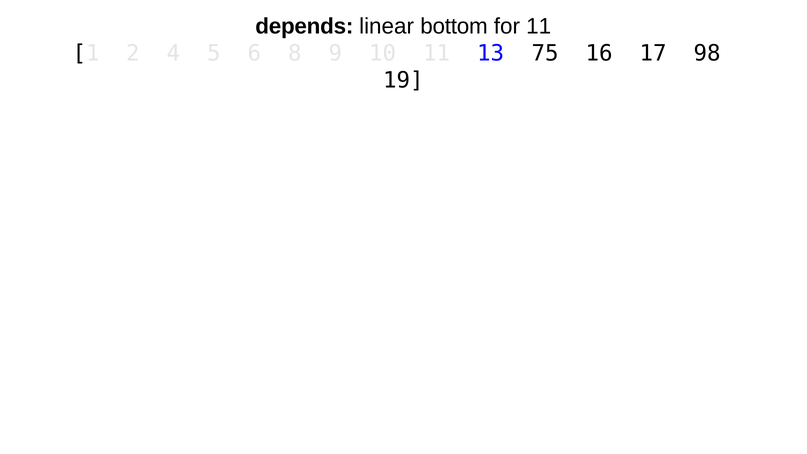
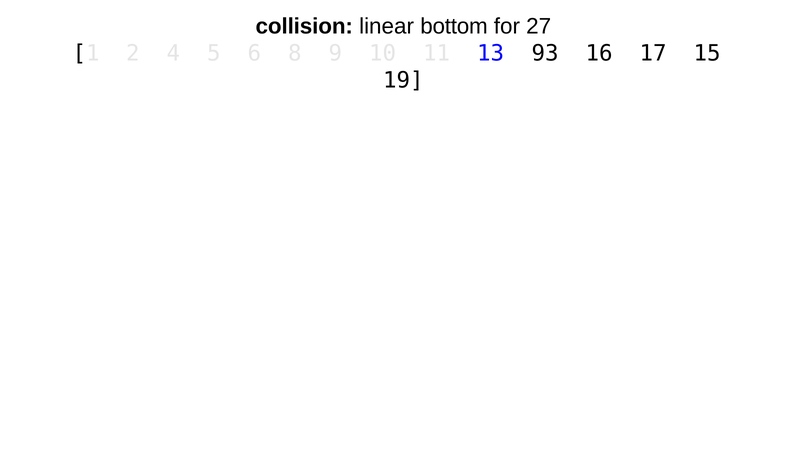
depends: depends -> collision (304, 27)
for 11: 11 -> 27 (539, 27)
75: 75 -> 93 (545, 53)
98: 98 -> 15 (707, 53)
